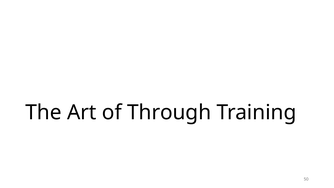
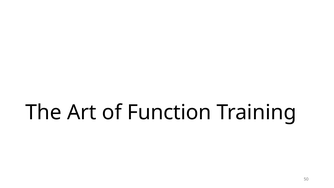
Through: Through -> Function (169, 112)
